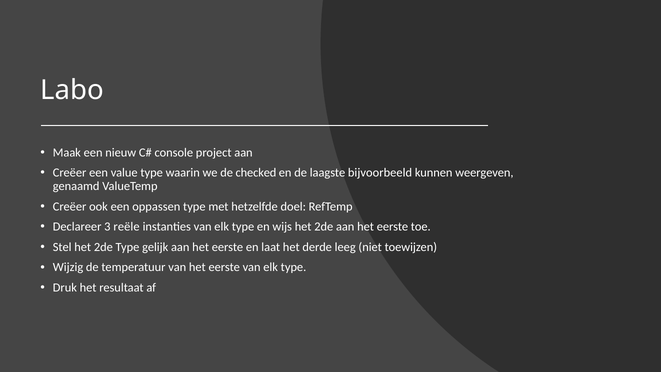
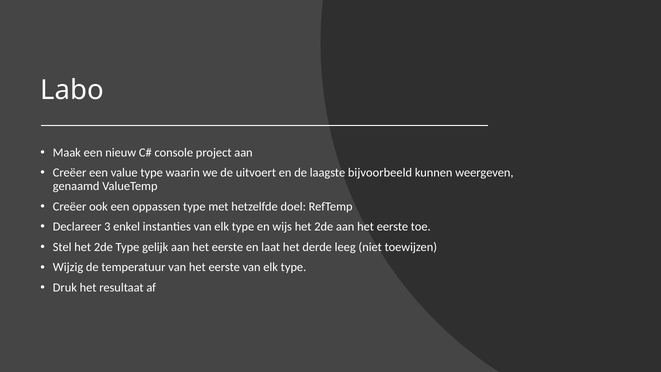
checked: checked -> uitvoert (256, 173)
reële: reële -> enkel (127, 227)
